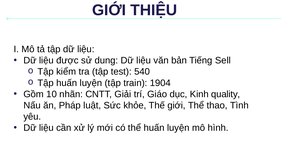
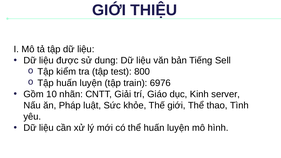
540: 540 -> 800 (142, 72)
1904: 1904 -> 6976 (160, 83)
quality: quality -> server (226, 94)
